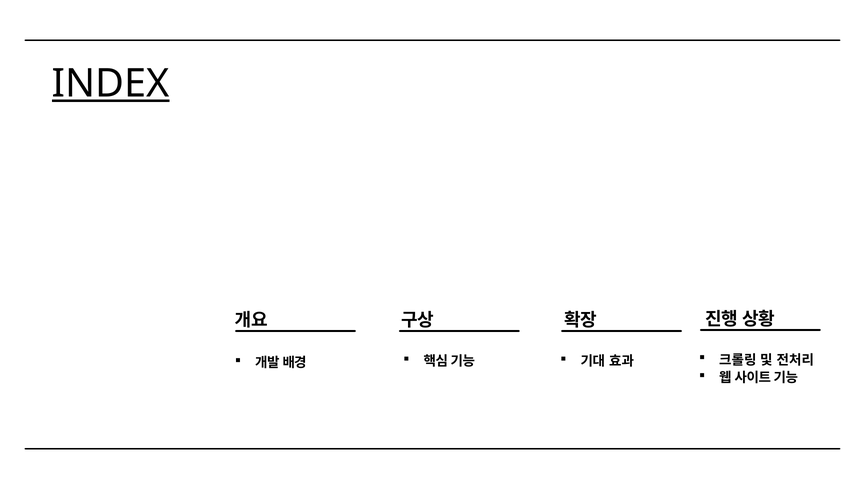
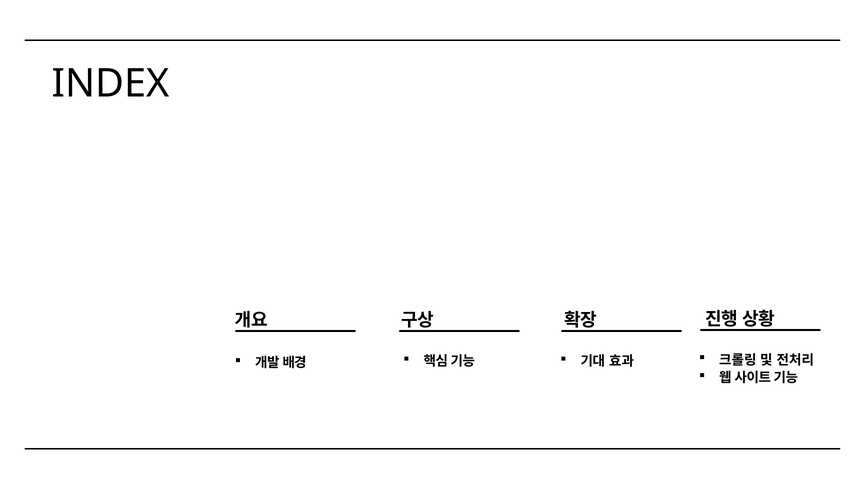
INDEX underline: present -> none (111, 84)
